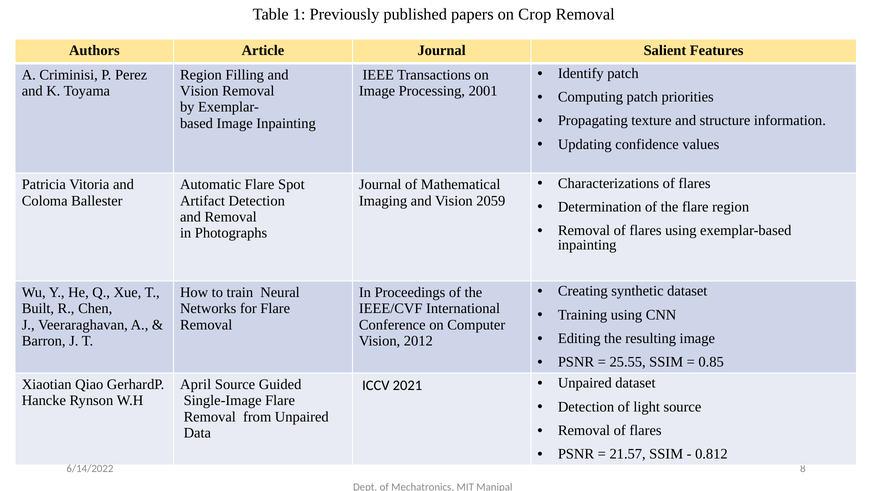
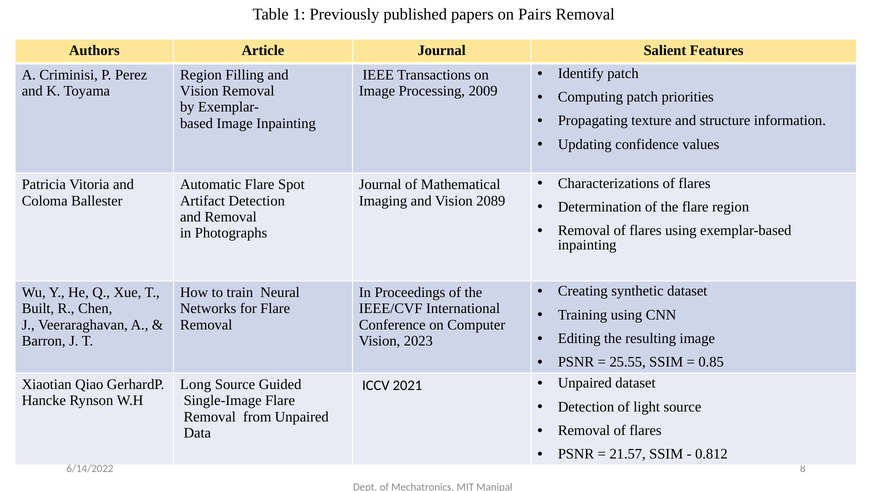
Crop: Crop -> Pairs (535, 14)
2001: 2001 -> 2009 (483, 91)
2059: 2059 -> 2089 (491, 201)
2012: 2012 -> 2023 (418, 341)
April: April -> Long (196, 384)
